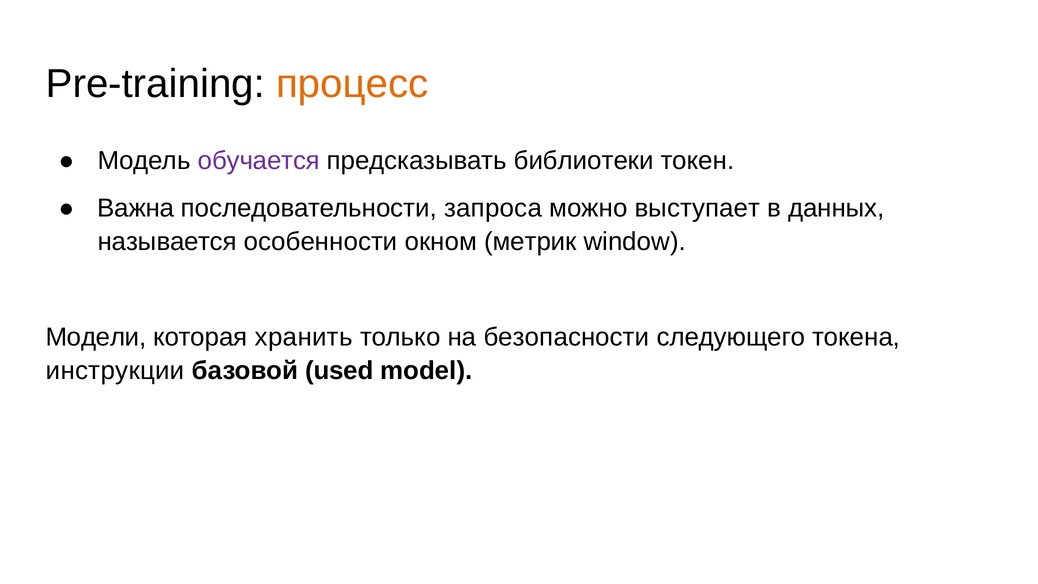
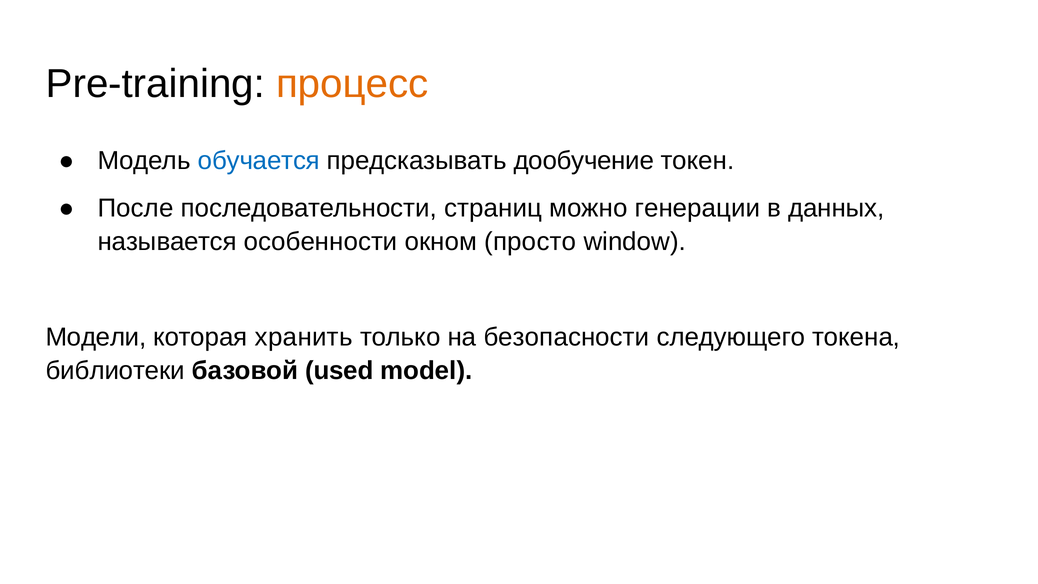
обучается colour: purple -> blue (259, 160)
библиотеки: библиотеки -> дообучение (584, 160)
Важна: Важна -> После (136, 208)
запроса: запроса -> страниц (493, 208)
выступает: выступает -> генерации (697, 208)
метрик: метрик -> просто (530, 242)
инструкции: инструкции -> библиотеки (115, 371)
